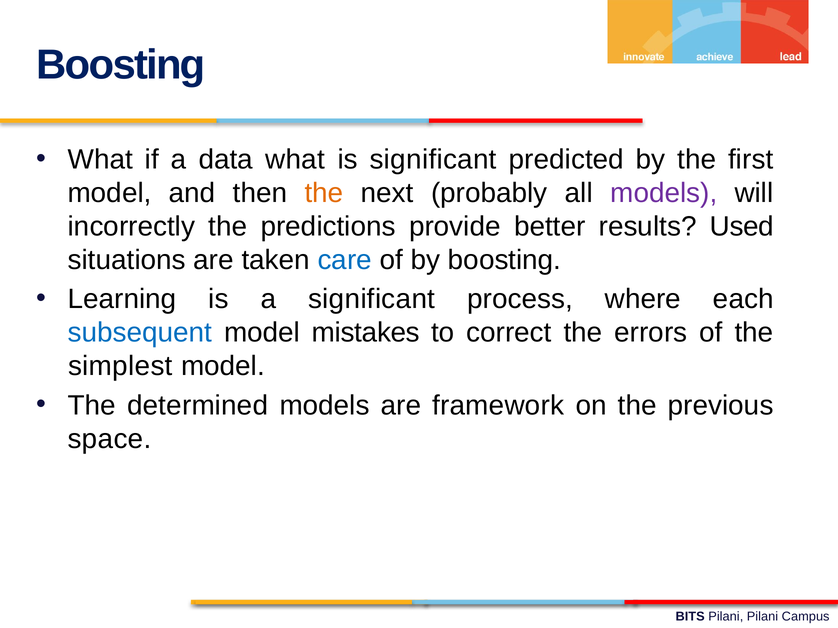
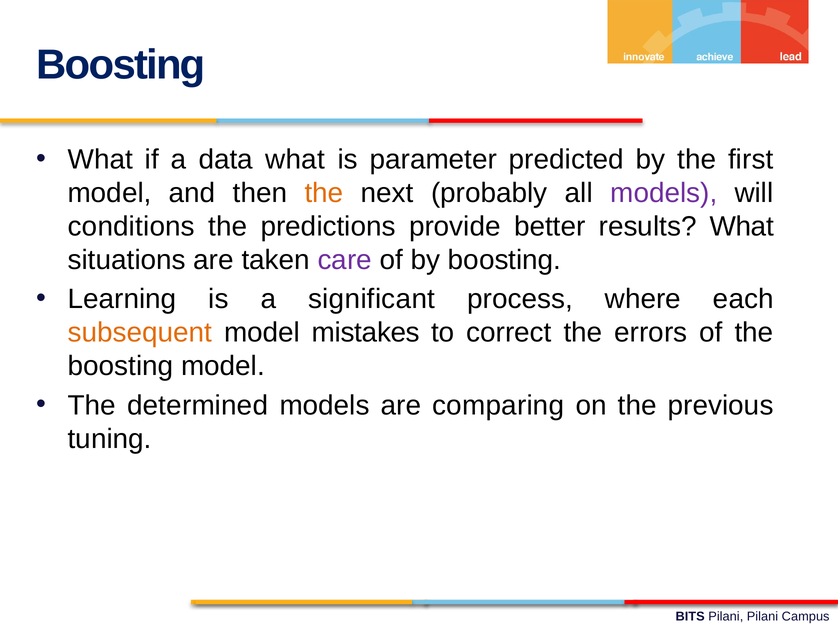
is significant: significant -> parameter (433, 160)
incorrectly: incorrectly -> conditions (131, 227)
results Used: Used -> What (742, 227)
care colour: blue -> purple (345, 260)
subsequent colour: blue -> orange (140, 333)
simplest: simplest -> boosting (121, 367)
framework: framework -> comparing (498, 406)
space: space -> tuning (110, 439)
